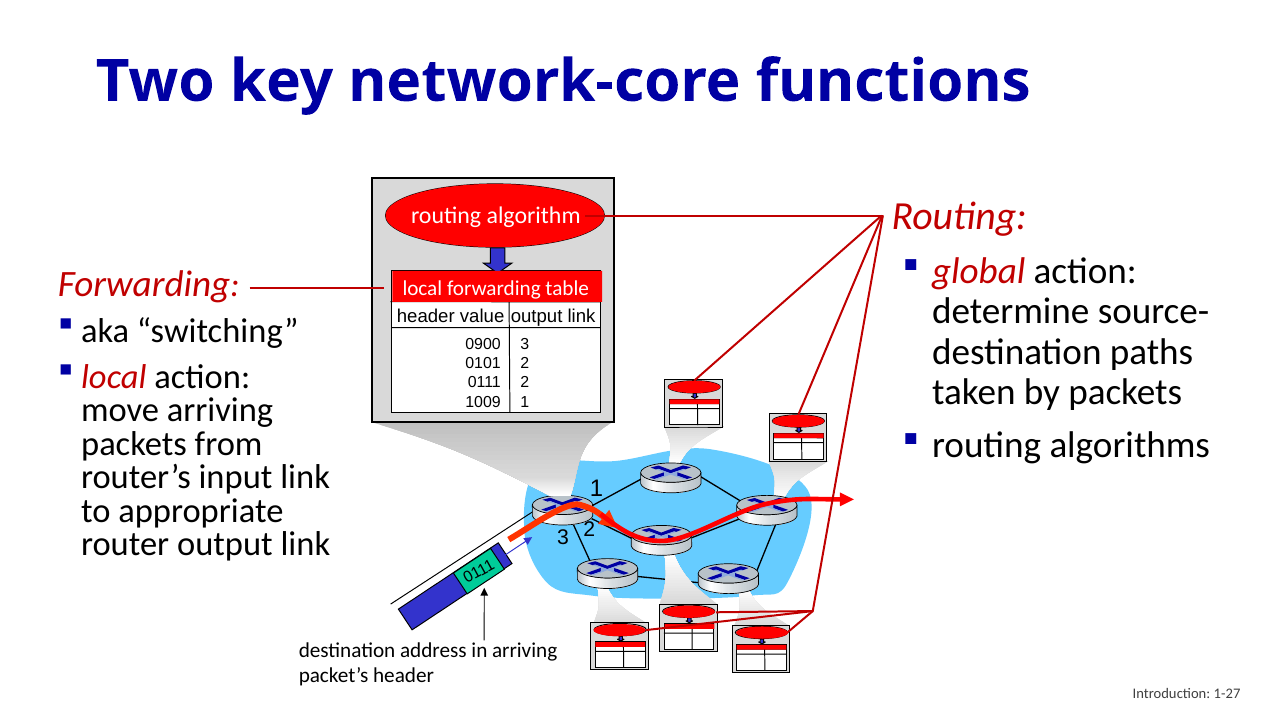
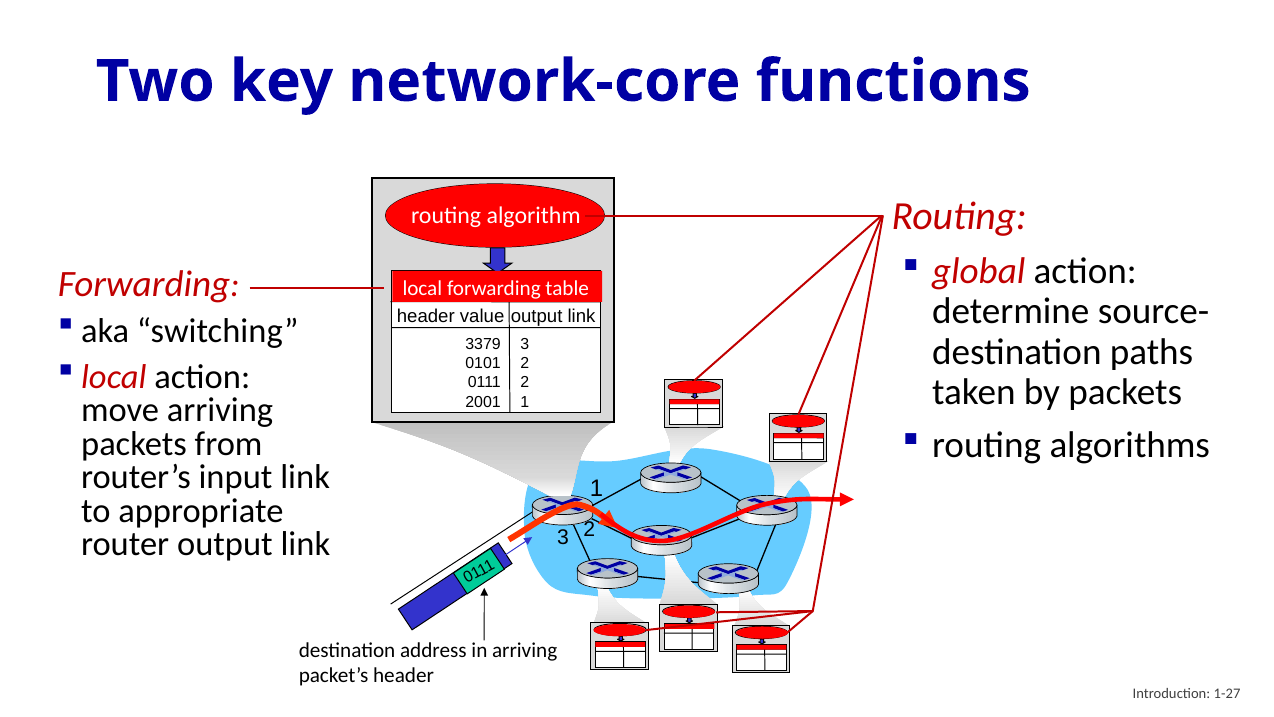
0900: 0900 -> 3379 (483, 344)
1009: 1009 -> 2001 (483, 402)
